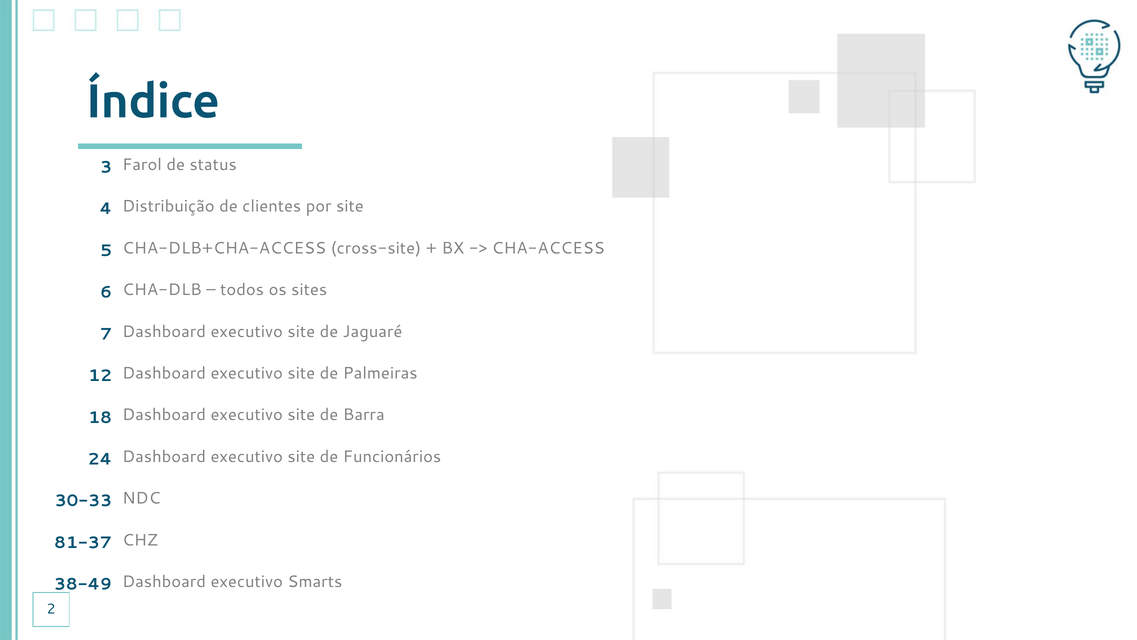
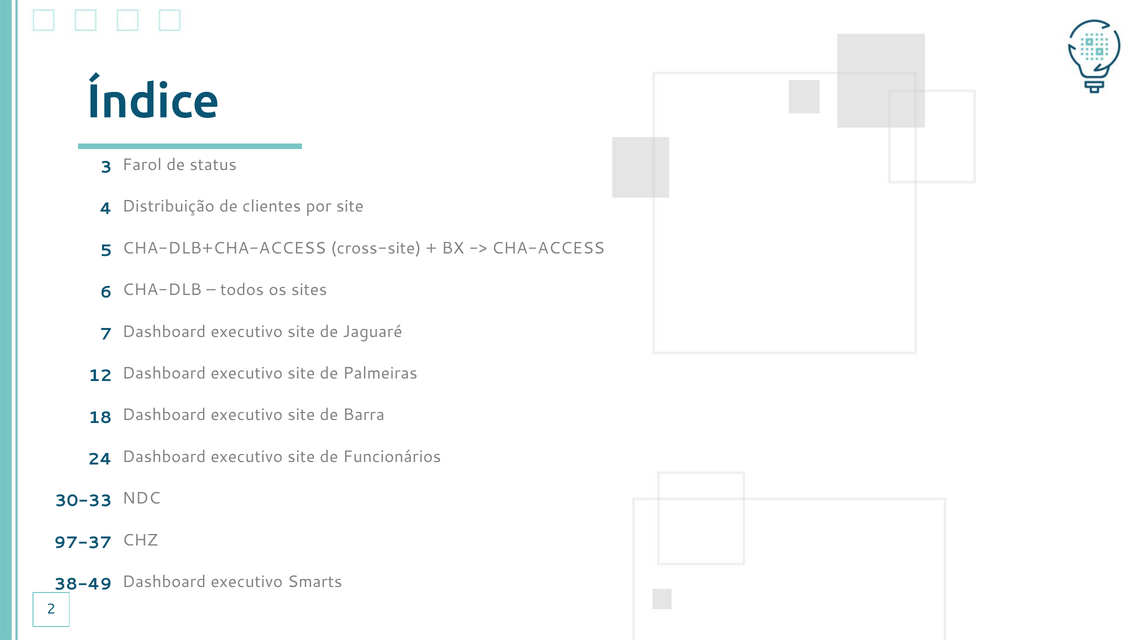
81-37: 81-37 -> 97-37 (83, 542)
